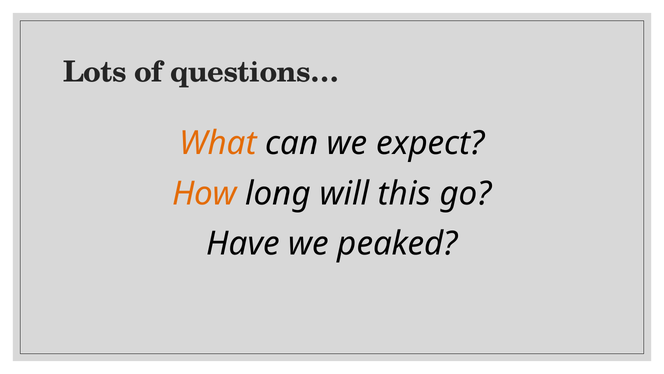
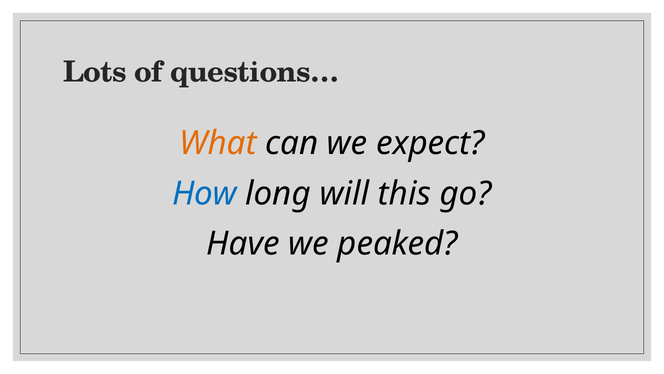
How colour: orange -> blue (204, 193)
